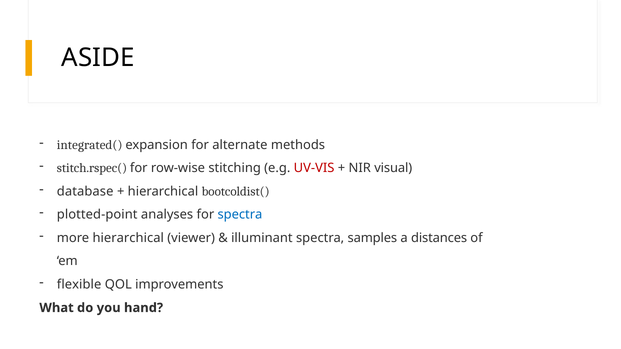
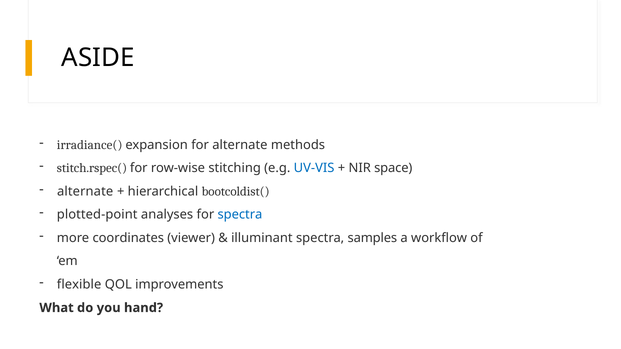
integrated(: integrated( -> irradiance( (90, 145)
UV-VIS colour: red -> blue (314, 168)
visual: visual -> space (393, 168)
database: database -> alternate (85, 192)
more hierarchical: hierarchical -> coordinates (128, 238)
distances: distances -> workflow (439, 238)
